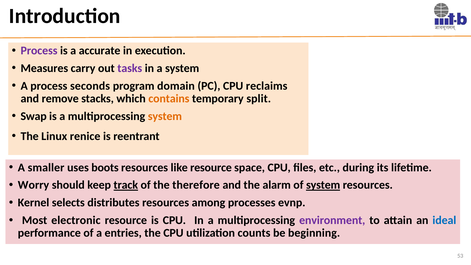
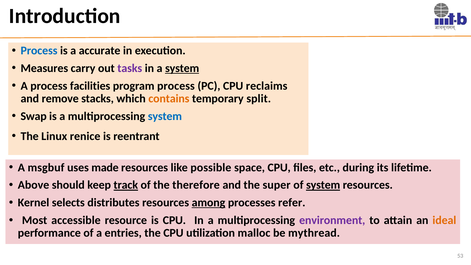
Process colour: purple -> blue (39, 51)
system underline: none -> present (182, 68)
seconds: seconds -> facilities (90, 86)
program domain: domain -> process (176, 86)
system colour: orange -> blue (165, 116)
smaller: smaller -> msgbuf (46, 167)
boots: boots -> made (105, 167)
like resource: resource -> possible (211, 167)
Worry: Worry -> Above (34, 185)
alarm: alarm -> super (277, 185)
among underline: none -> present (209, 203)
evnp: evnp -> refer (292, 203)
electronic: electronic -> accessible (76, 220)
ideal colour: blue -> orange (444, 220)
counts: counts -> malloc (254, 233)
beginning: beginning -> mythread (314, 233)
